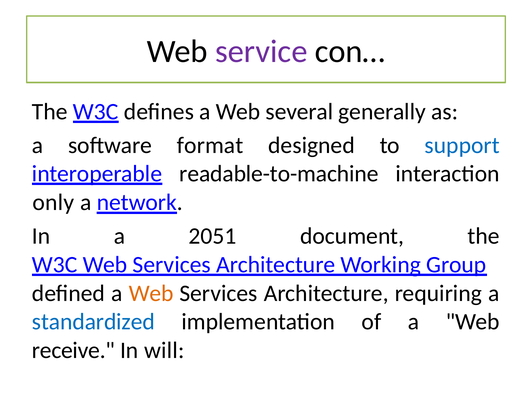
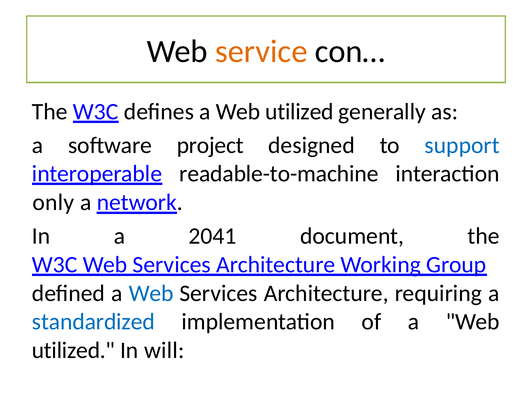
service colour: purple -> orange (261, 51)
defines a Web several: several -> utilized (299, 112)
format: format -> project (210, 145)
2051: 2051 -> 2041 (213, 236)
Web colour: orange -> blue (151, 293)
receive: receive -> utilized (73, 350)
